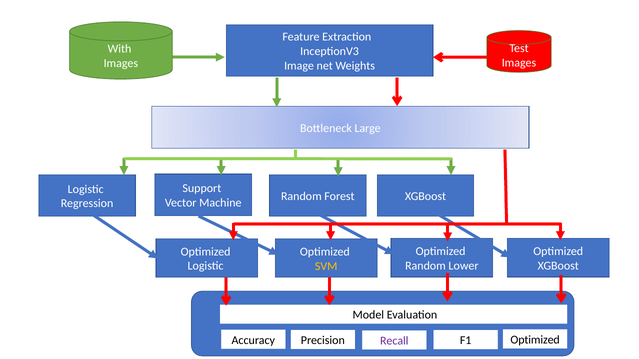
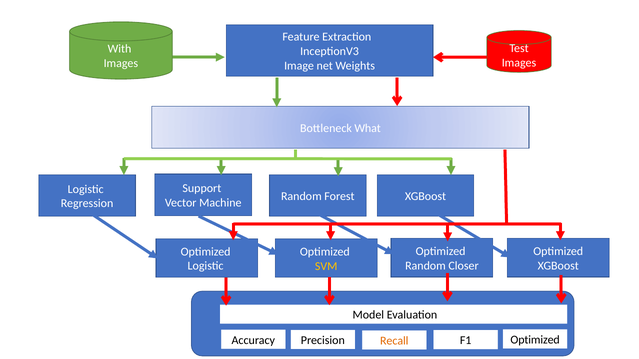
Large: Large -> What (368, 128)
Lower: Lower -> Closer (464, 266)
Recall colour: purple -> orange (394, 341)
